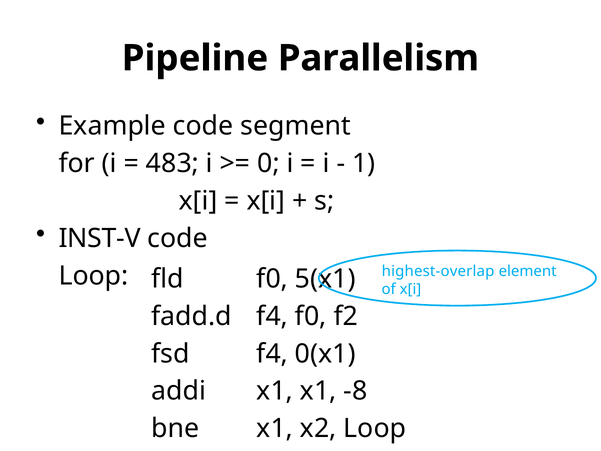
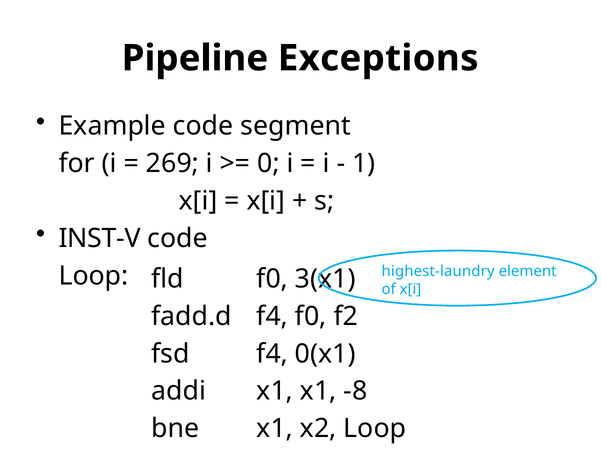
Parallelism: Parallelism -> Exceptions (378, 58)
483: 483 -> 269 (172, 163)
highest-overlap: highest-overlap -> highest-laundry (438, 271)
5(x1: 5(x1 -> 3(x1 (325, 279)
